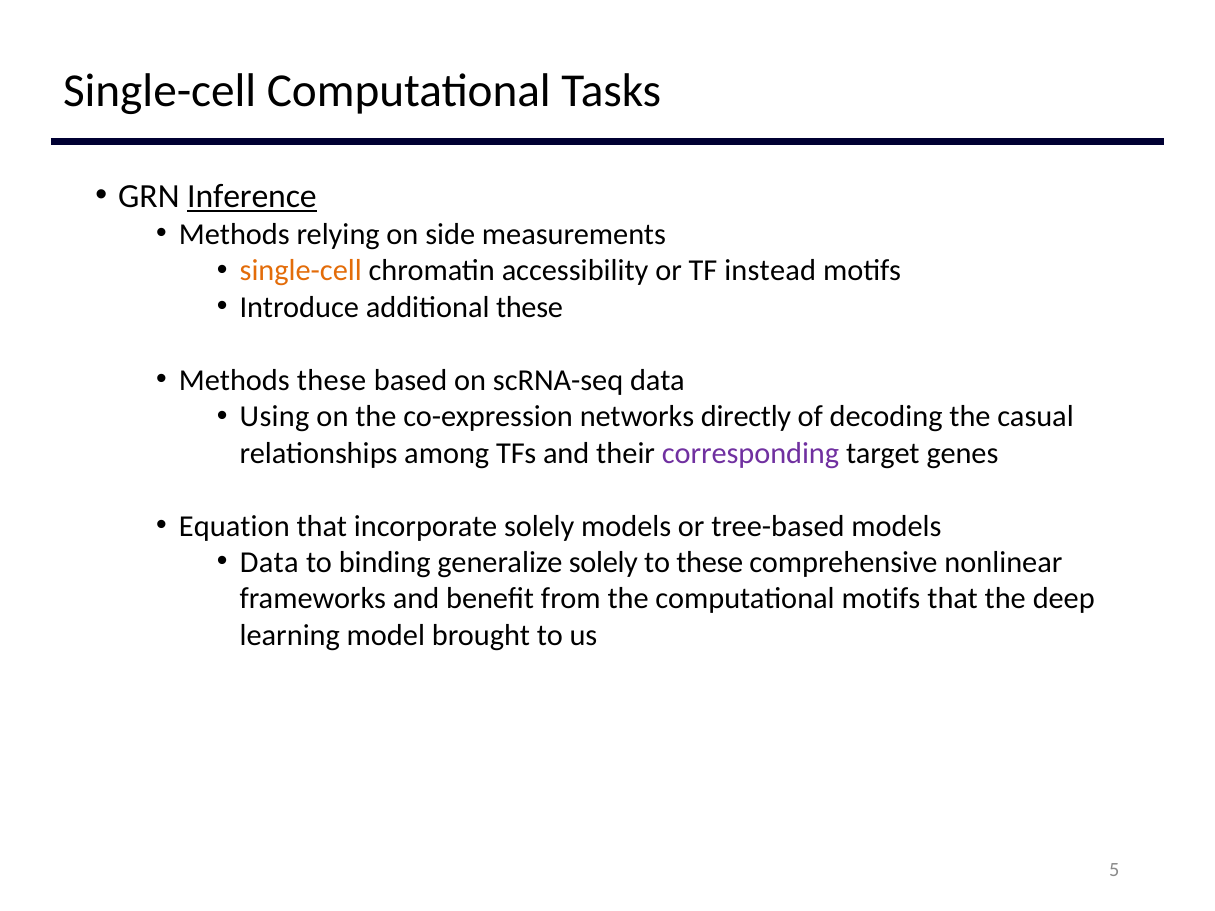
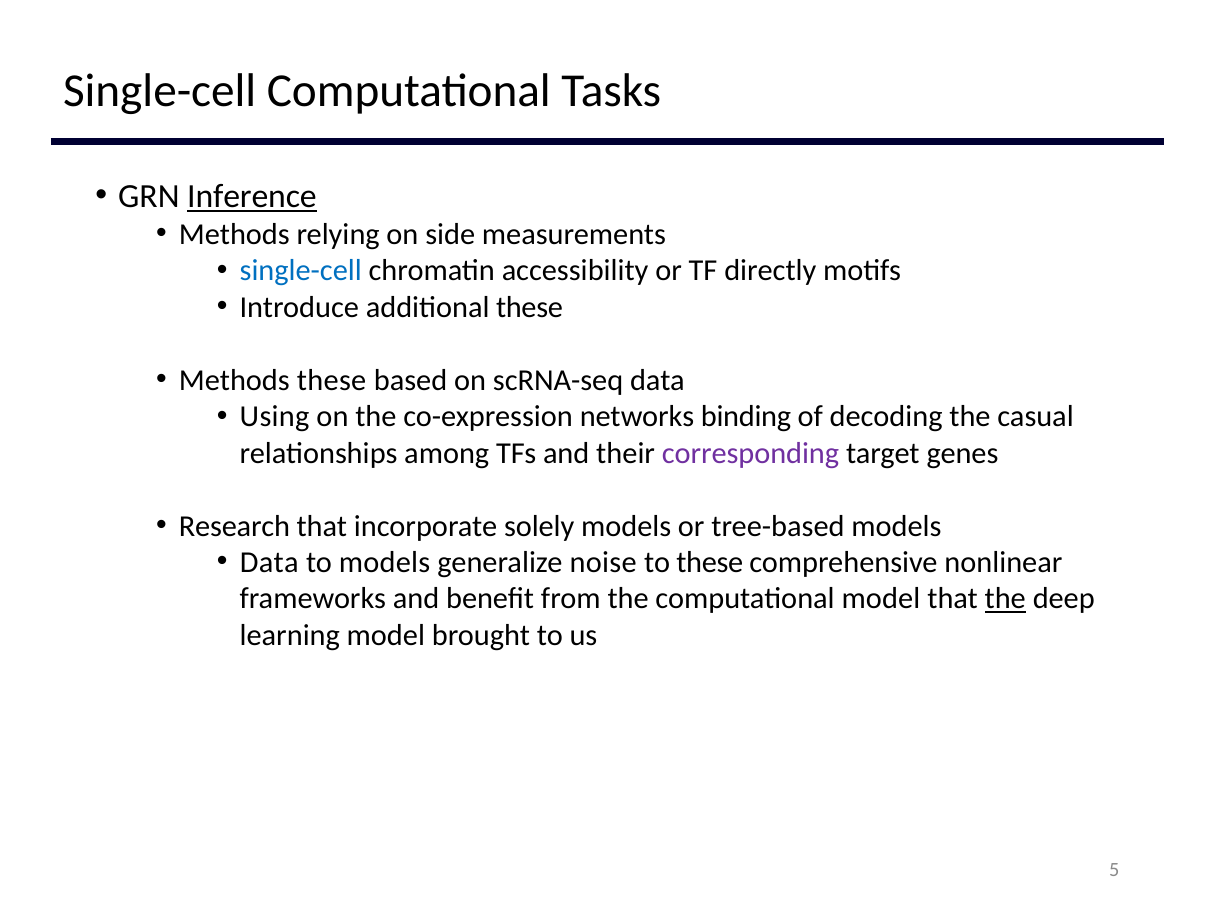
single-cell colour: orange -> blue (301, 271)
instead: instead -> directly (770, 271)
directly: directly -> binding (746, 417)
Equation: Equation -> Research (234, 526)
to binding: binding -> models (385, 563)
generalize solely: solely -> noise (603, 563)
computational motifs: motifs -> model (881, 599)
the underline: none -> present (1005, 599)
